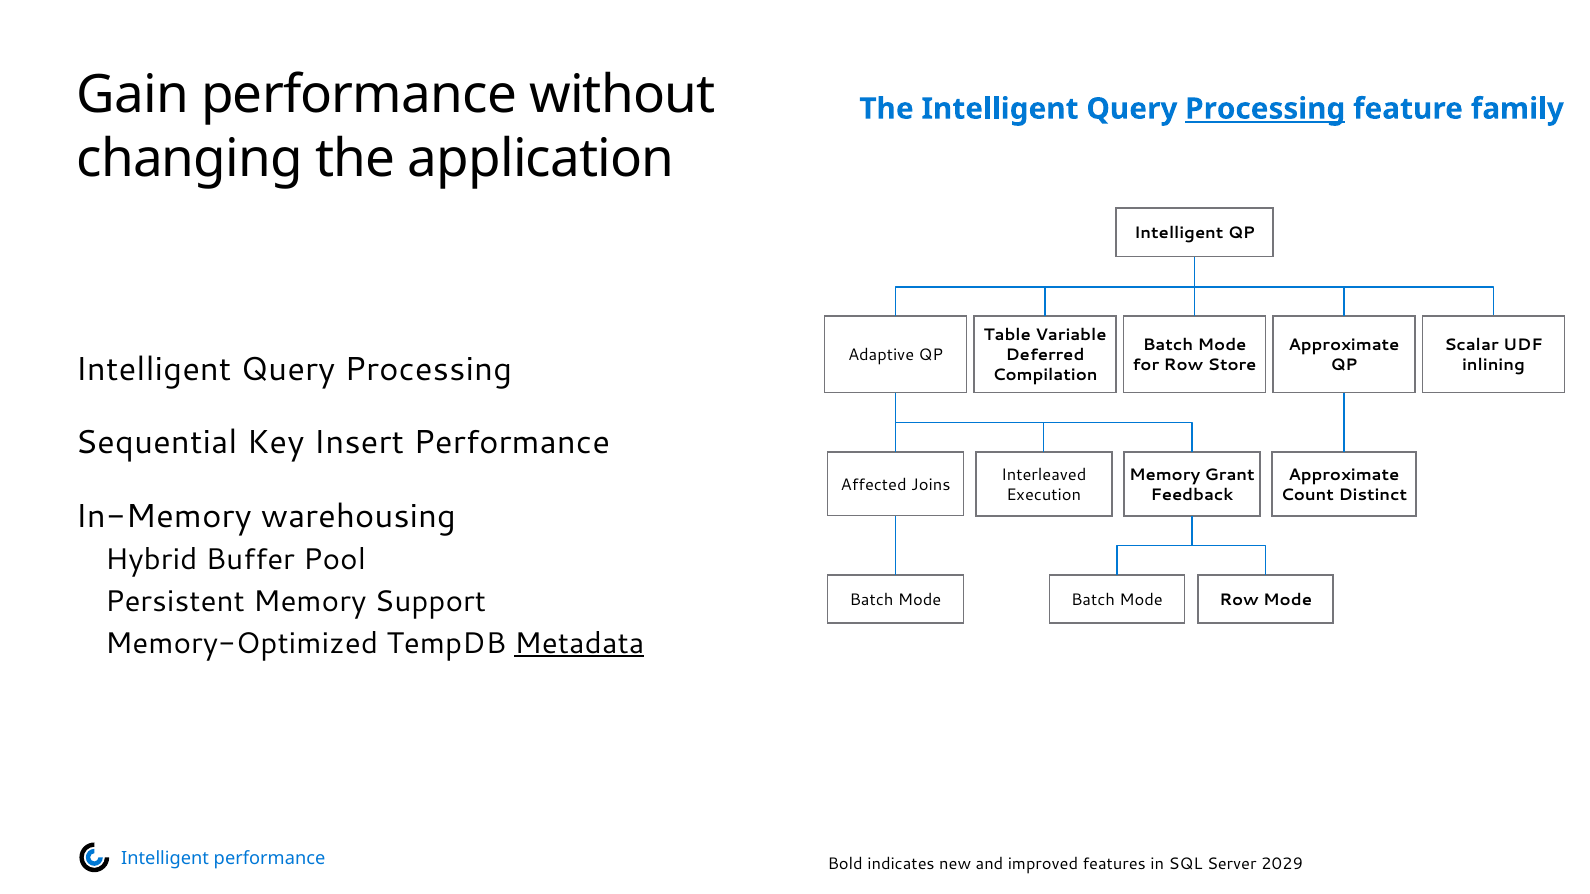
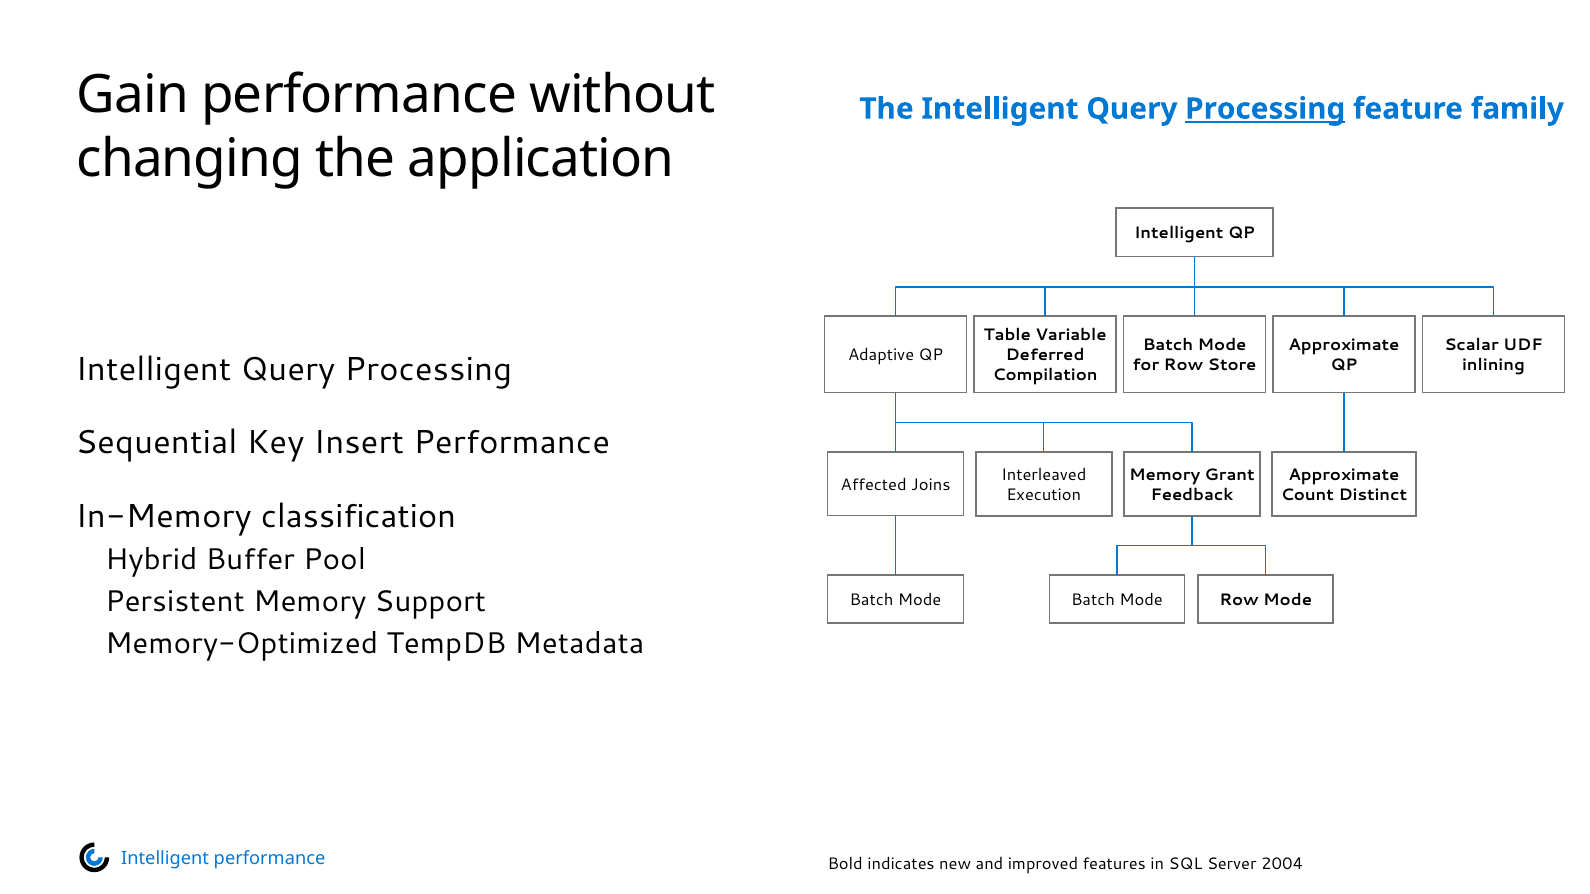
warehousing: warehousing -> classification (359, 517)
Metadata underline: present -> none (579, 644)
2029: 2029 -> 2004 (1282, 865)
